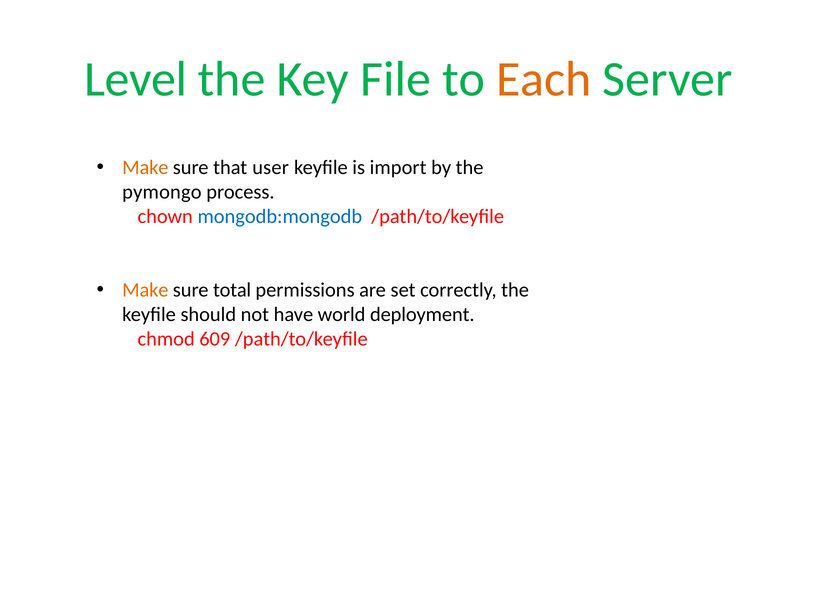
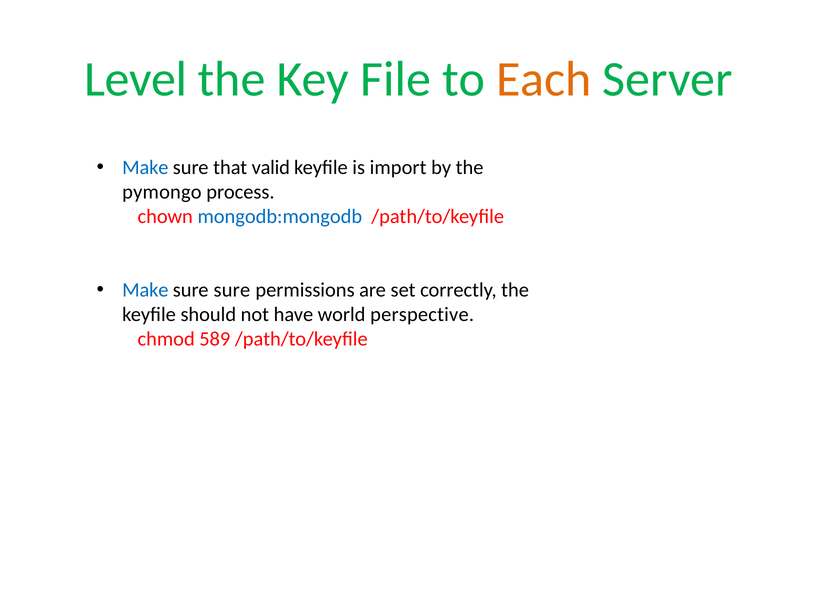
Make colour: orange -> blue (145, 168)
user: user -> valid (271, 168)
Make colour: orange -> blue (145, 290)
sure total: total -> sure (232, 290)
deployment: deployment -> perspective (422, 315)
609: 609 -> 589 (215, 339)
